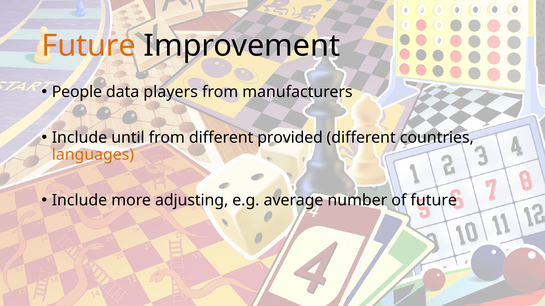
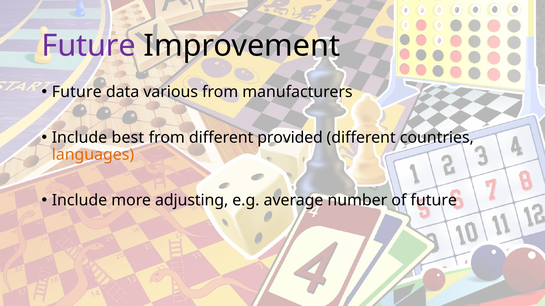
Future colour: orange -> purple (89, 46)
People: People -> Future (77, 92)
players: players -> various (171, 92)
until: until -> best (128, 138)
